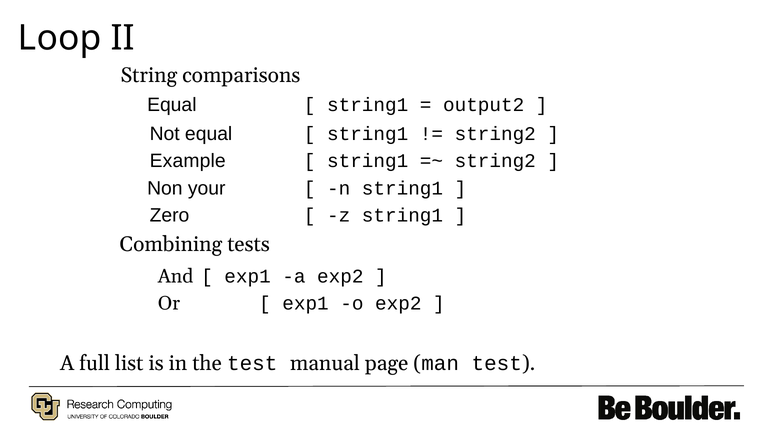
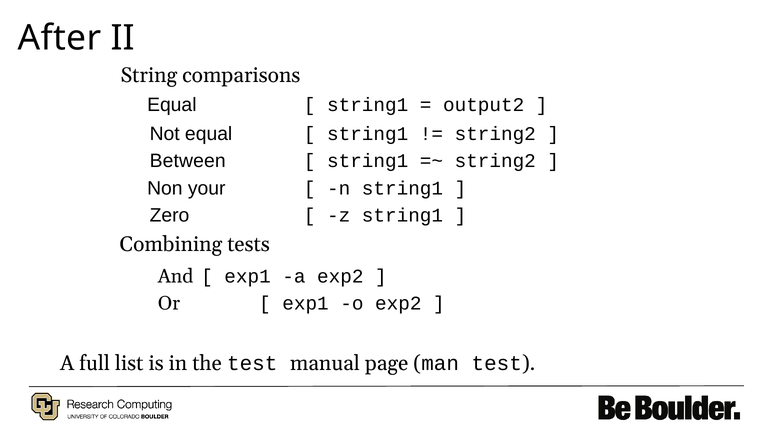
Loop: Loop -> After (60, 38)
Example: Example -> Between (188, 161)
